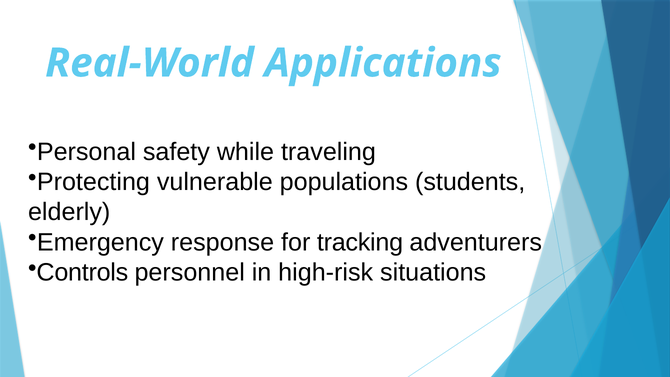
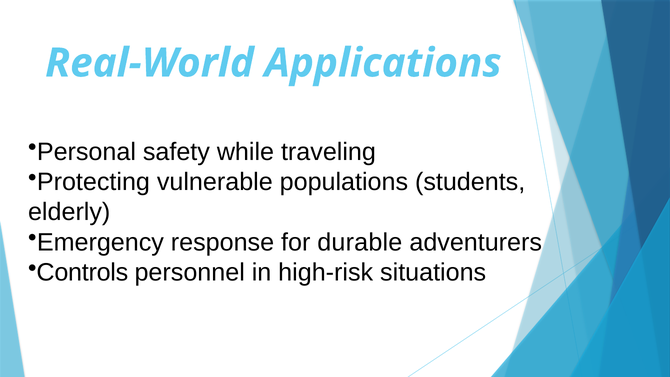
tracking: tracking -> durable (360, 242)
